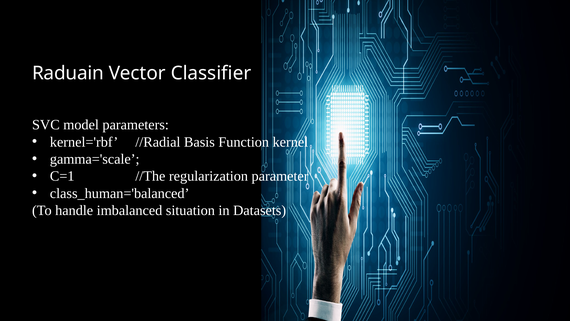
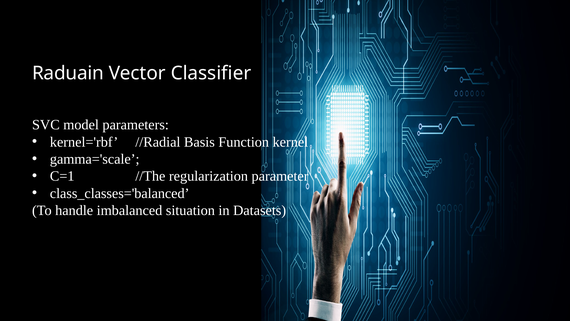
class_human='balanced: class_human='balanced -> class_classes='balanced (120, 193)
